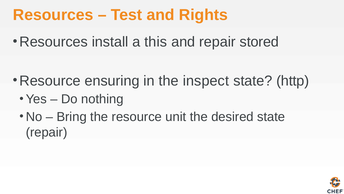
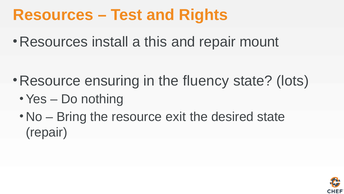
stored: stored -> mount (259, 42)
inspect: inspect -> fluency (206, 81)
http: http -> lots (293, 81)
unit: unit -> exit (176, 117)
